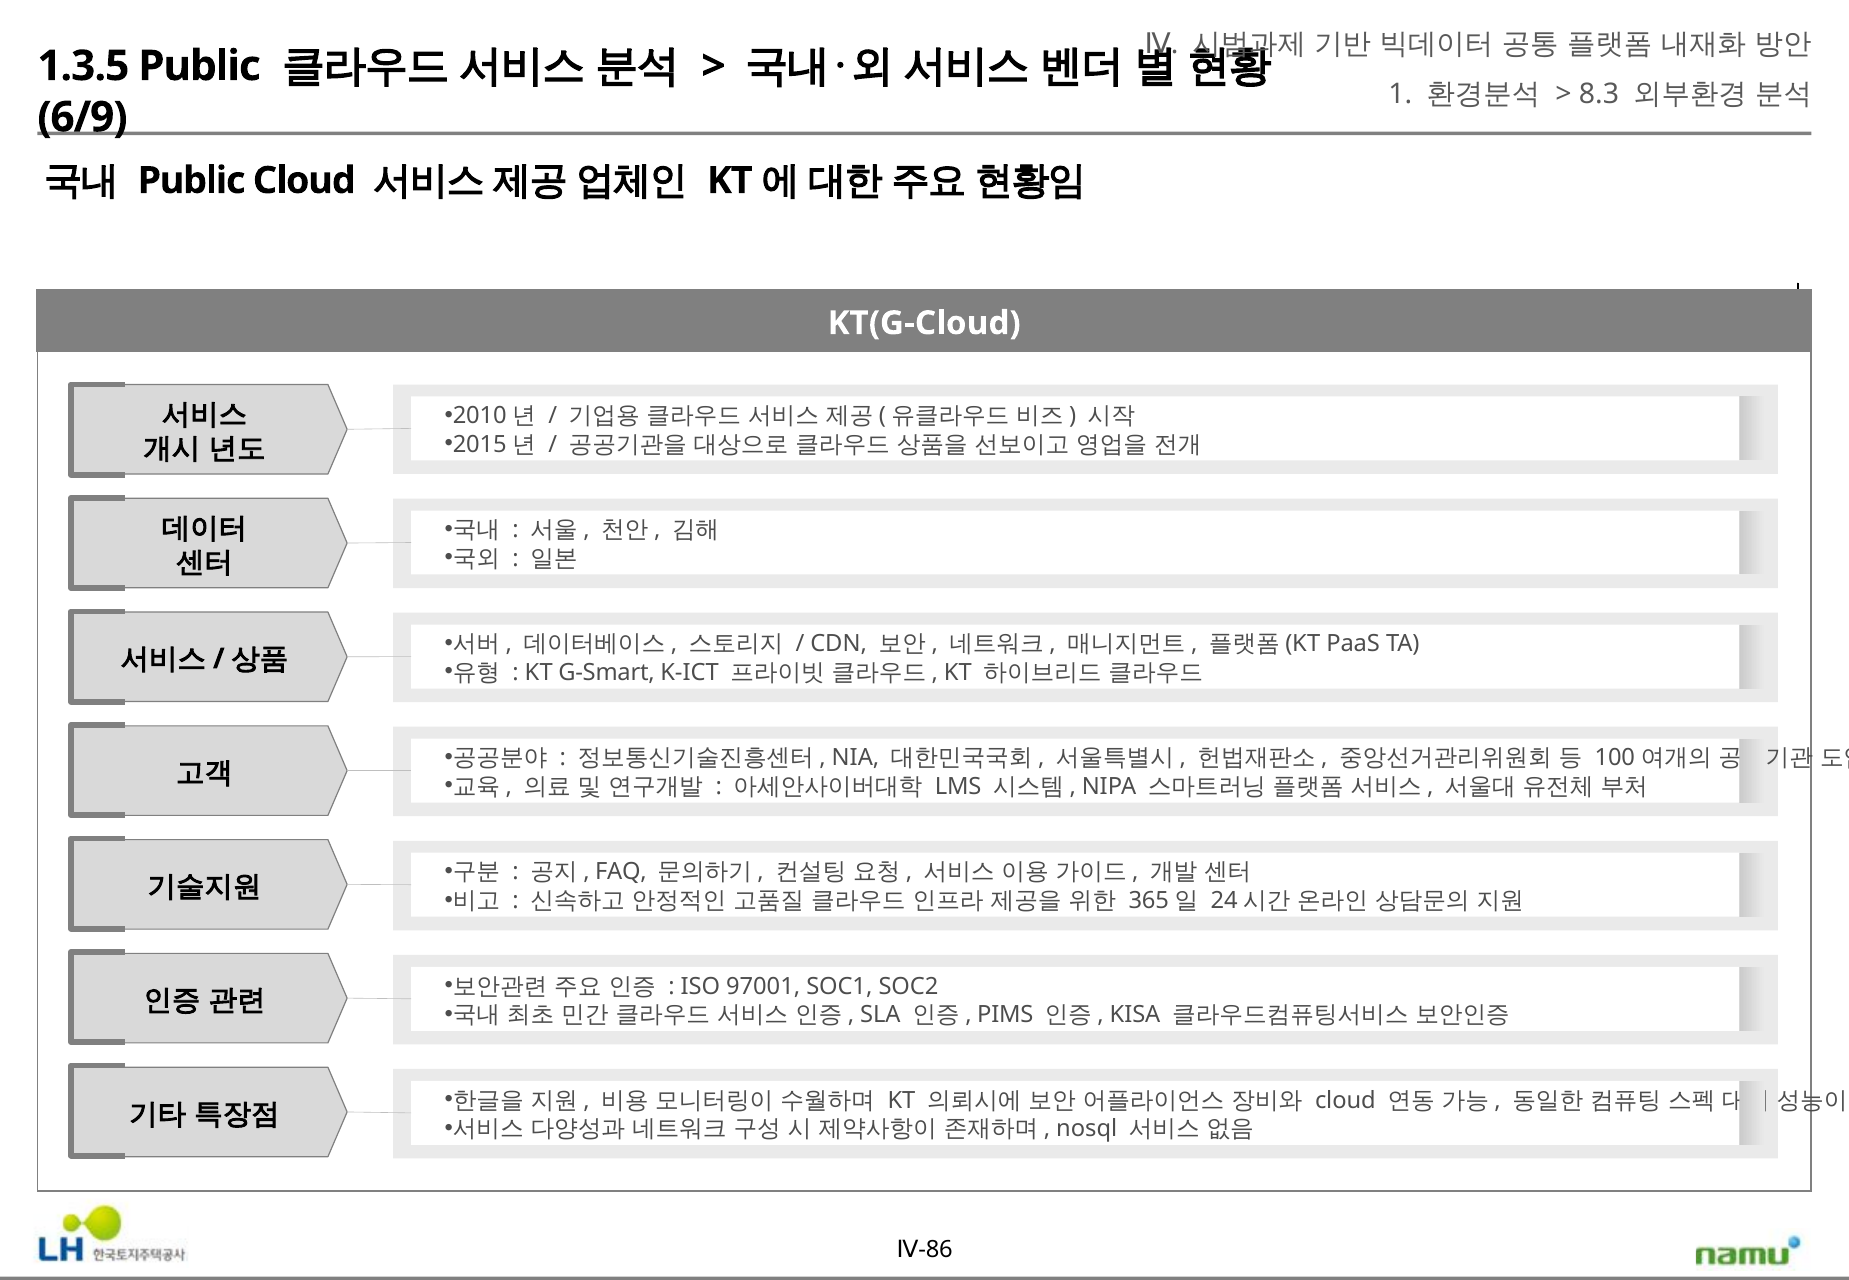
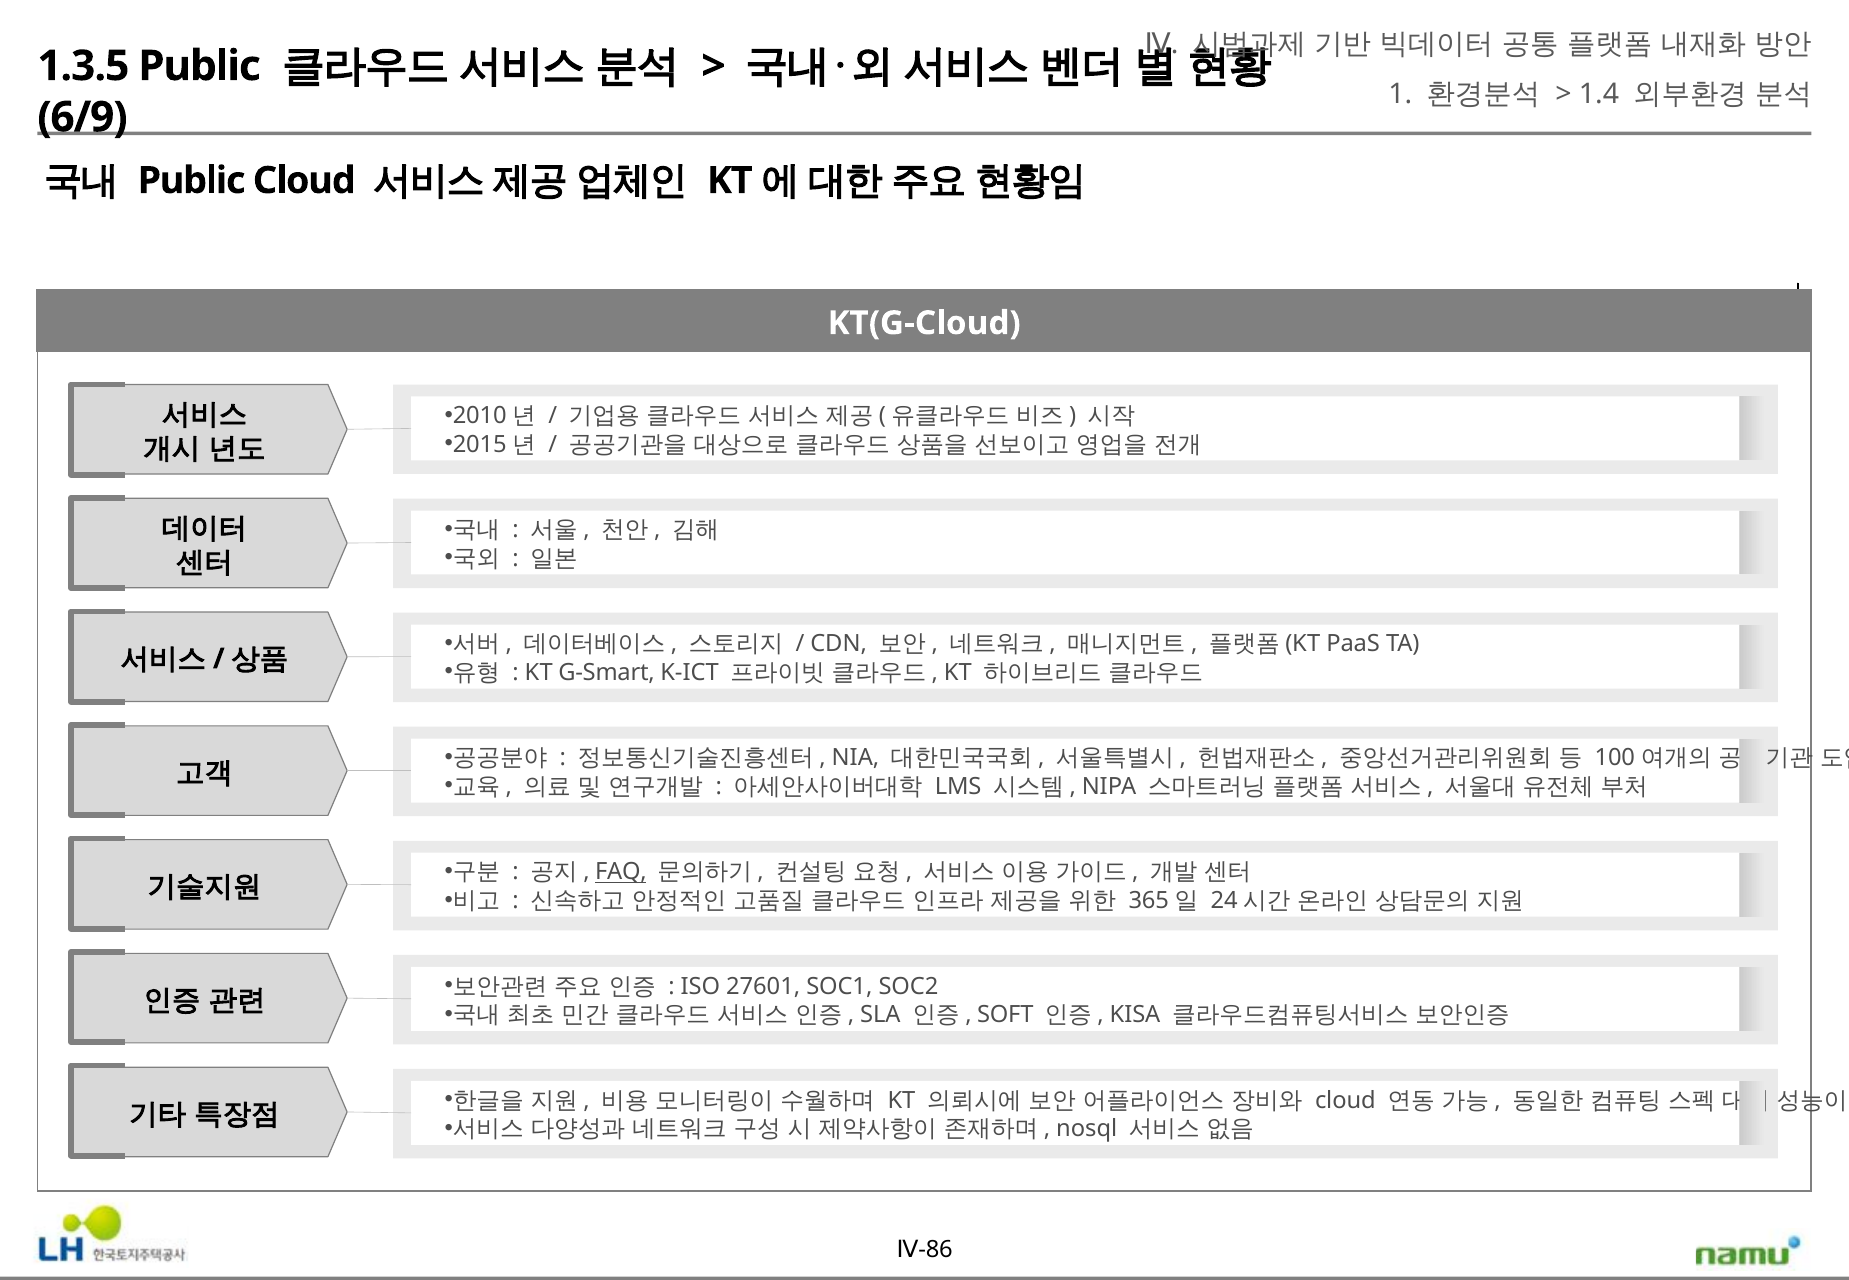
8.3: 8.3 -> 1.4 (1599, 94)
FAQ underline: none -> present (621, 872)
97001: 97001 -> 27601 (763, 986)
PIMS: PIMS -> SOFT (1005, 1015)
